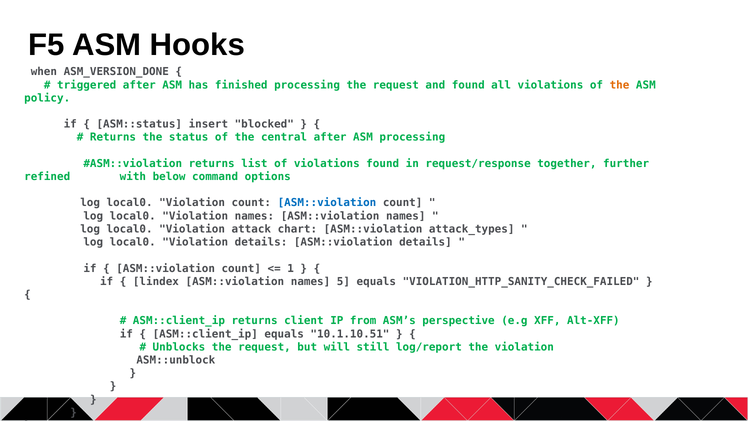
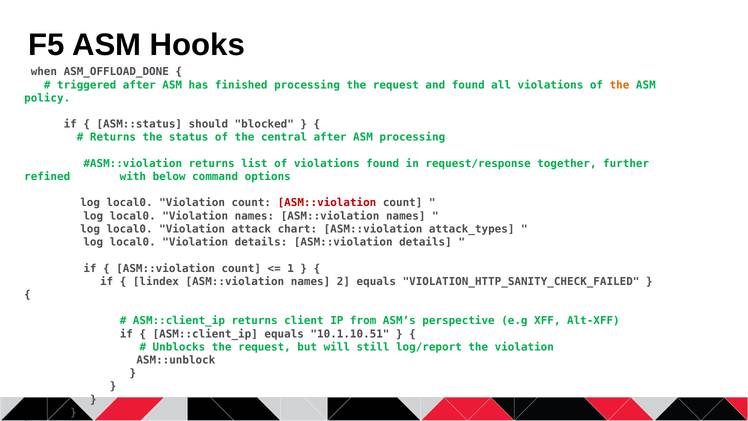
ASM_VERSION_DONE: ASM_VERSION_DONE -> ASM_OFFLOAD_DONE (116, 72)
insert: insert -> should (208, 124)
ASM::violation colour: blue -> red (327, 203)
5: 5 -> 2 (343, 281)
